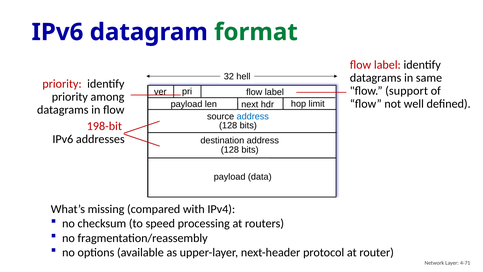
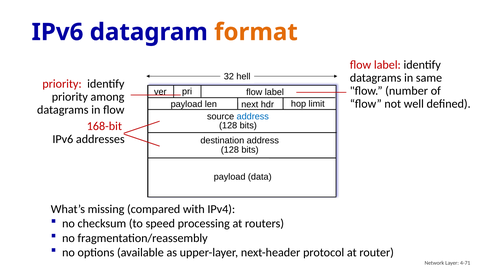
format colour: green -> orange (256, 32)
support: support -> number (407, 91)
198-bit: 198-bit -> 168-bit (104, 126)
